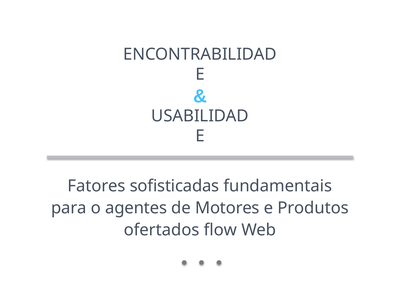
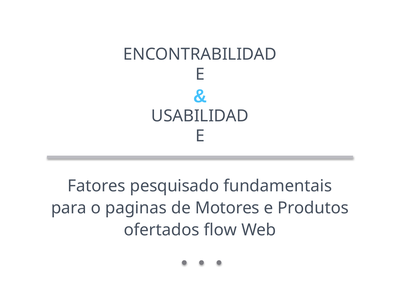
sofisticadas: sofisticadas -> pesquisado (175, 186)
agentes: agentes -> paginas (136, 208)
